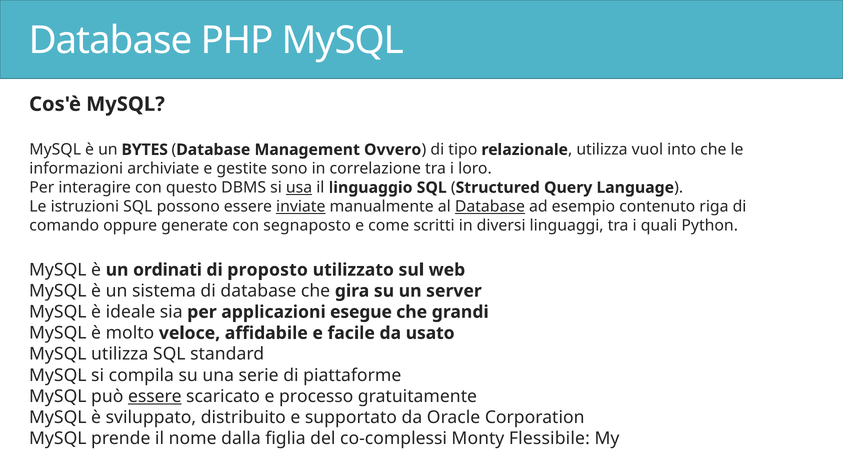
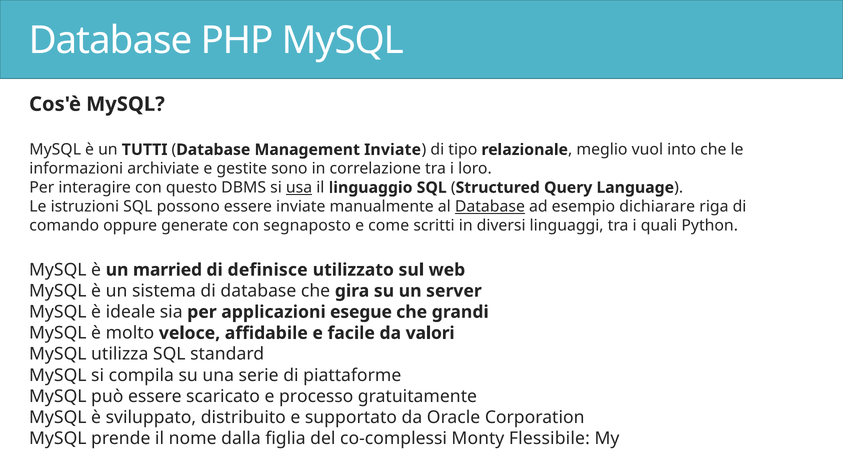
BYTES: BYTES -> TUTTI (145, 150)
Management Ovvero: Ovvero -> Inviate (393, 150)
utilizza: utilizza -> meglio (602, 150)
inviate underline: present -> none (301, 207)
contenuto: contenuto -> dichiarare (657, 207)
ordinati: ordinati -> married (168, 270)
proposto: proposto -> definisce (268, 270)
usato: usato -> valori (430, 333)
essere underline: present -> none (155, 396)
